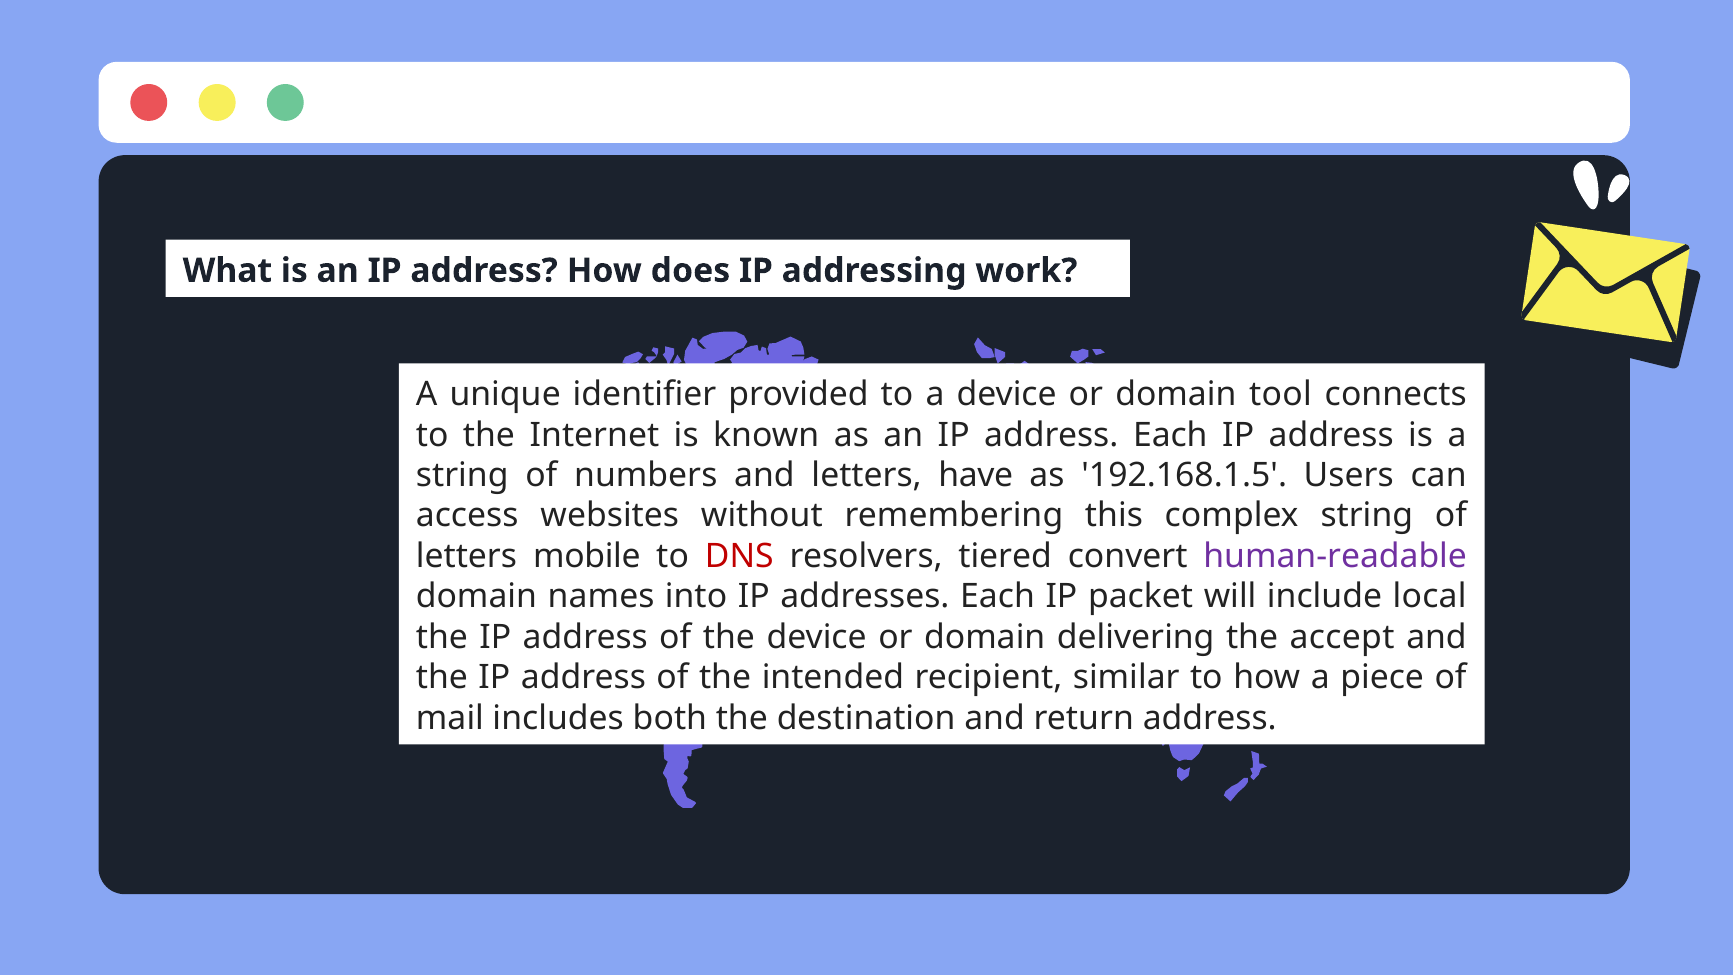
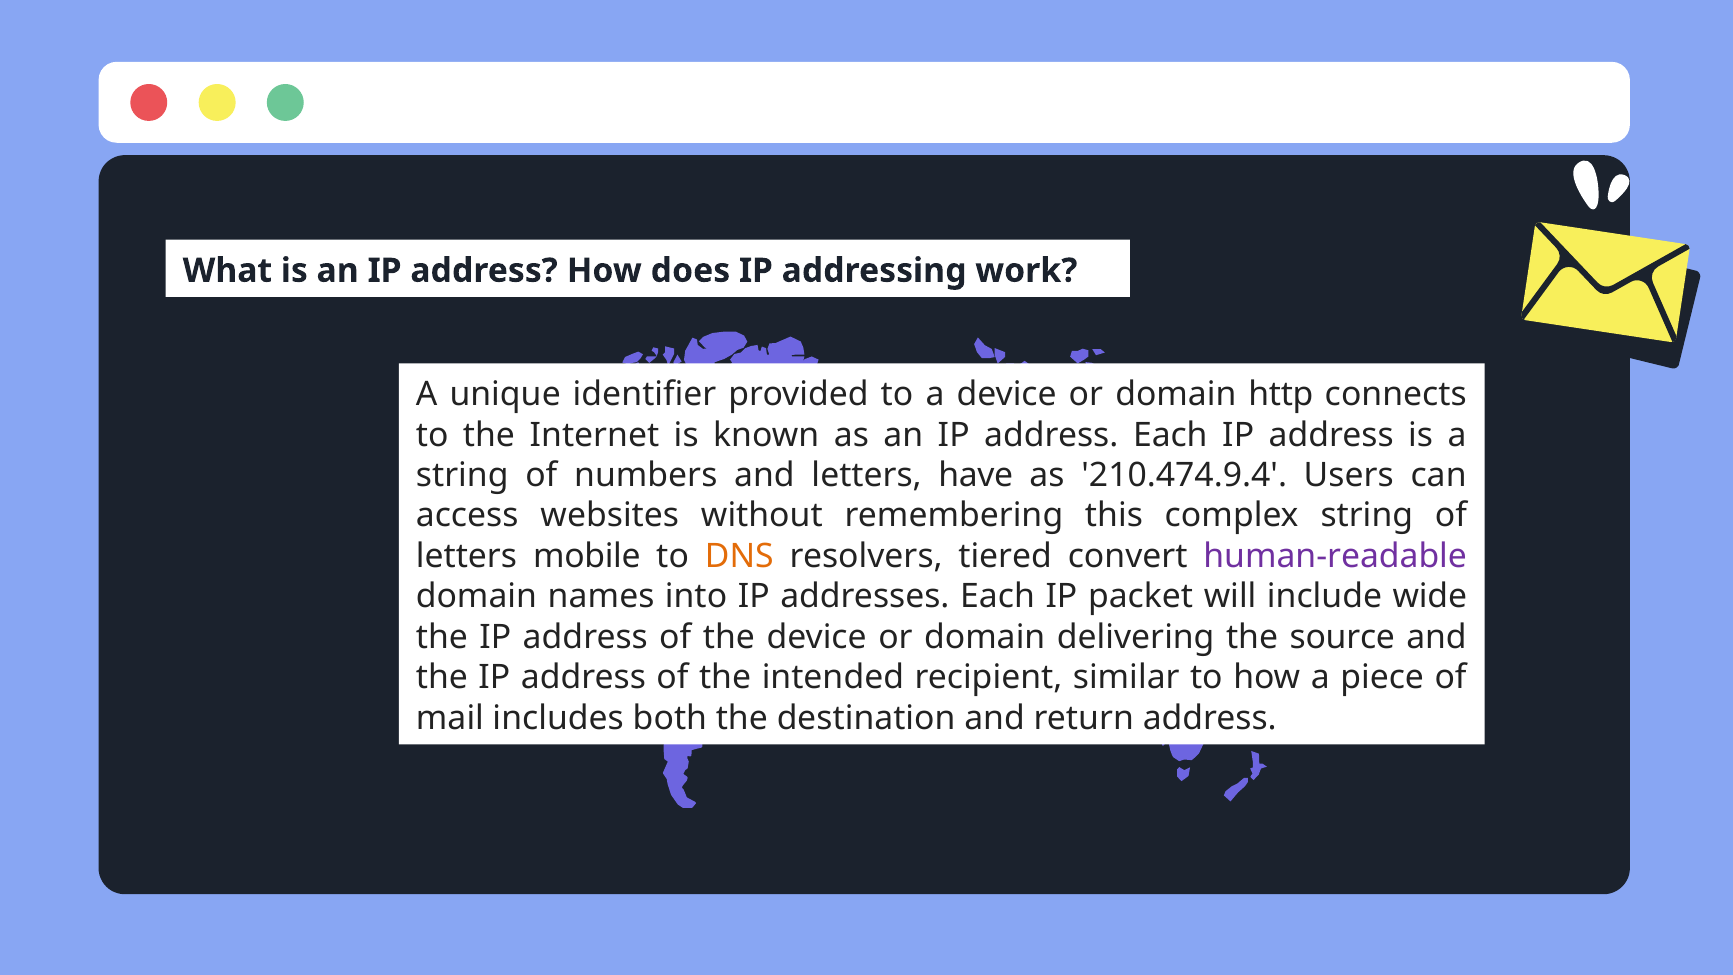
tool: tool -> http (1281, 394)
192.168.1.5: 192.168.1.5 -> 210.474.9.4 (1184, 475)
DNS colour: red -> orange (739, 556)
local: local -> wide (1430, 597)
accept: accept -> source (1342, 637)
